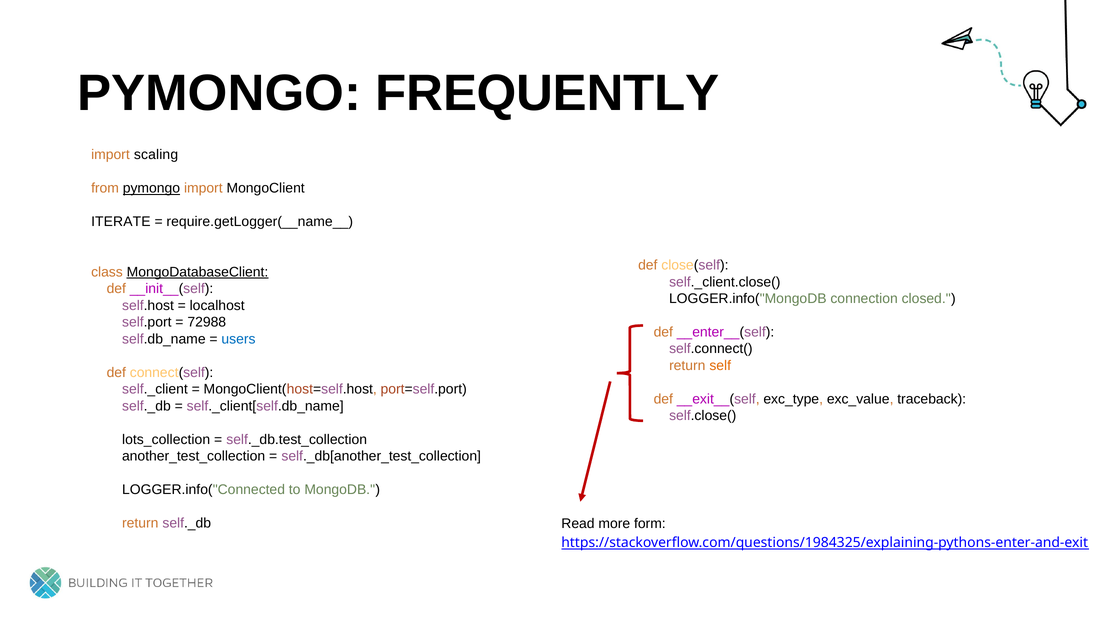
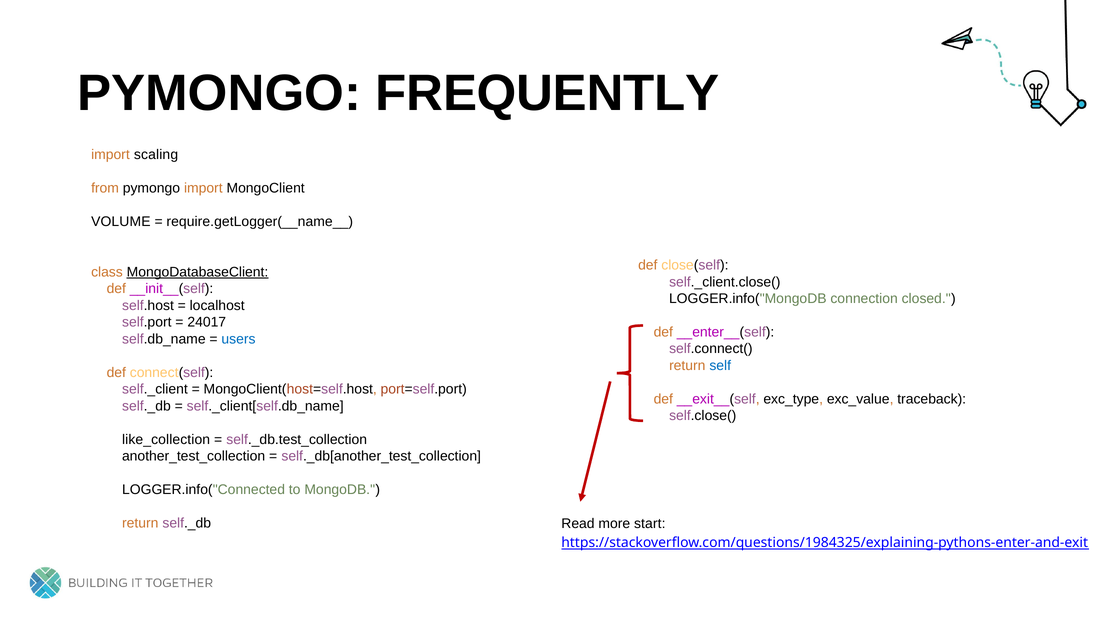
pymongo underline: present -> none (151, 188)
ITERATE: ITERATE -> VOLUME (121, 222)
72988: 72988 -> 24017 (207, 322)
self colour: orange -> blue (720, 365)
lots_collection: lots_collection -> like_collection (166, 439)
form: form -> start (650, 523)
